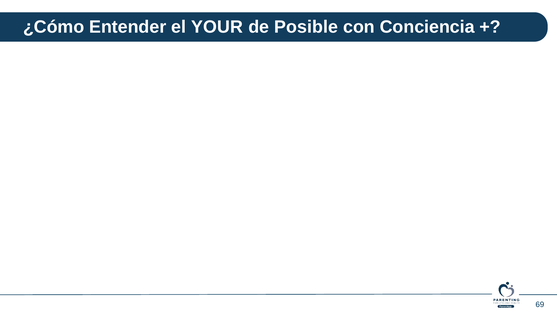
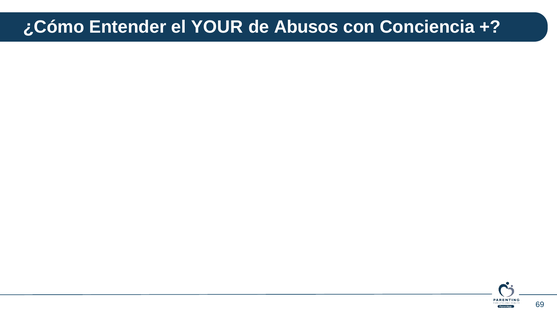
Posible: Posible -> Abusos (306, 27)
